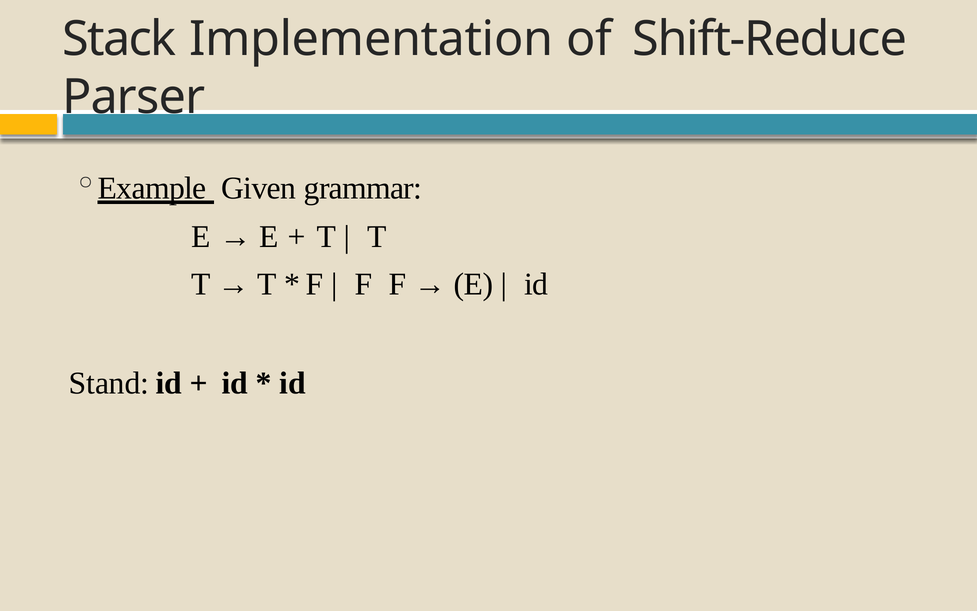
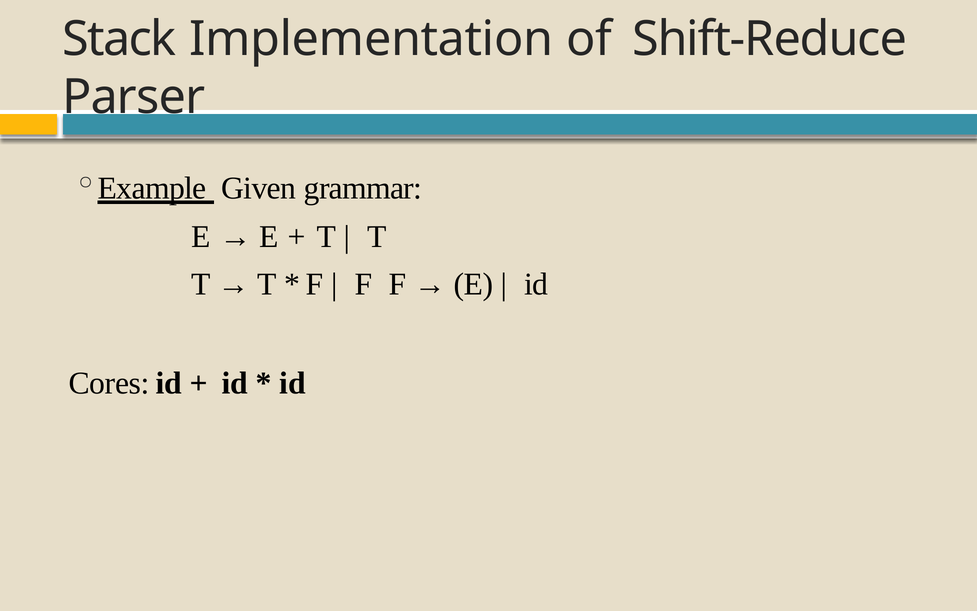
Stand: Stand -> Cores (109, 383)
